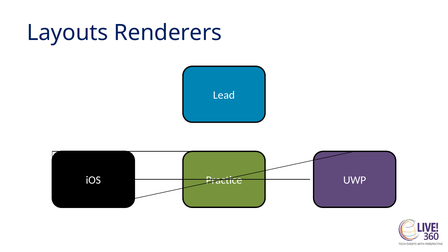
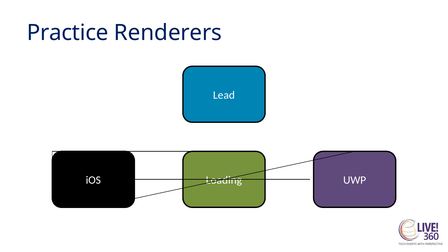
Layouts: Layouts -> Practice (68, 33)
Practice: Practice -> Loading (224, 180)
